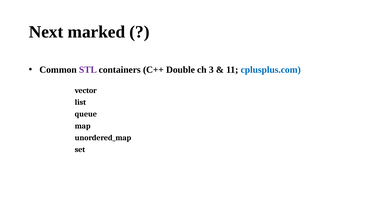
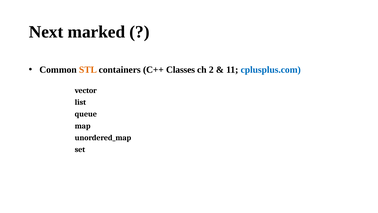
STL colour: purple -> orange (88, 70)
Double: Double -> Classes (181, 70)
3: 3 -> 2 (211, 70)
